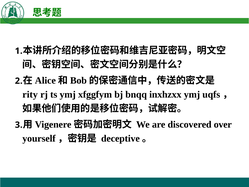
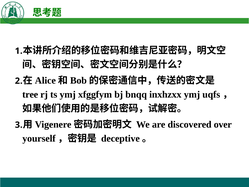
rity: rity -> tree (30, 94)
